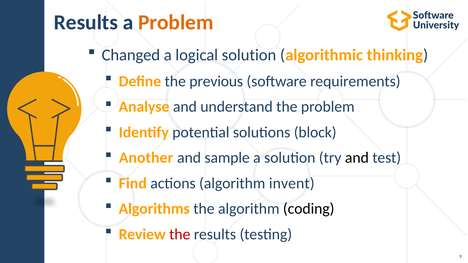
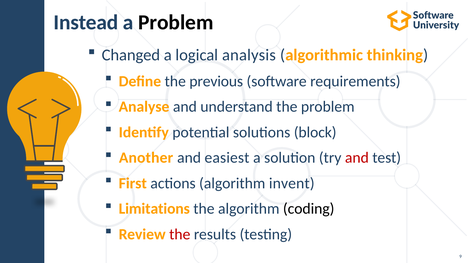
Results: Results -> Instead (86, 22)
Problem colour: orange -> black (176, 22)
logical solution: solution -> analysis (249, 55)
sample: sample -> easiest (227, 158)
and colour: black -> red (357, 158)
Find: Find -> First (133, 183)
Algorithms: Algorithms -> Limitations (154, 209)
